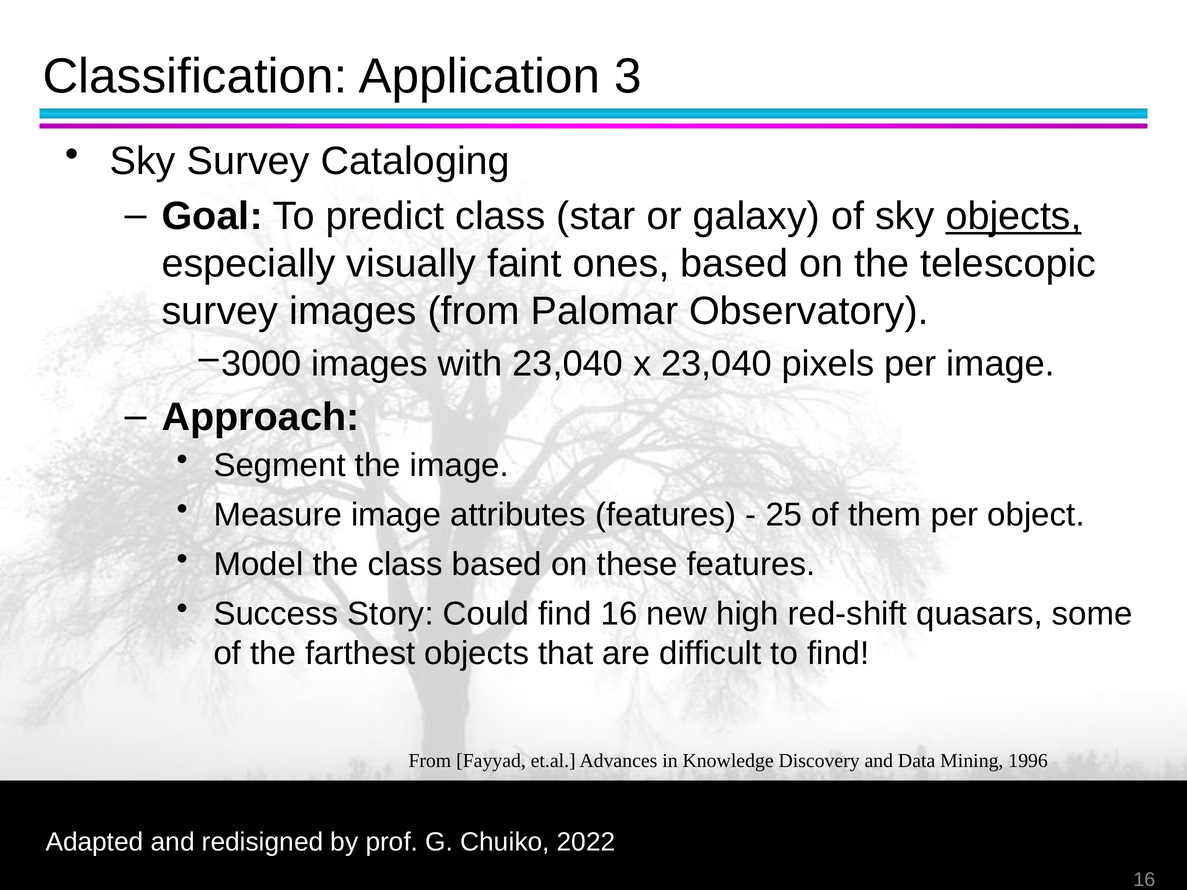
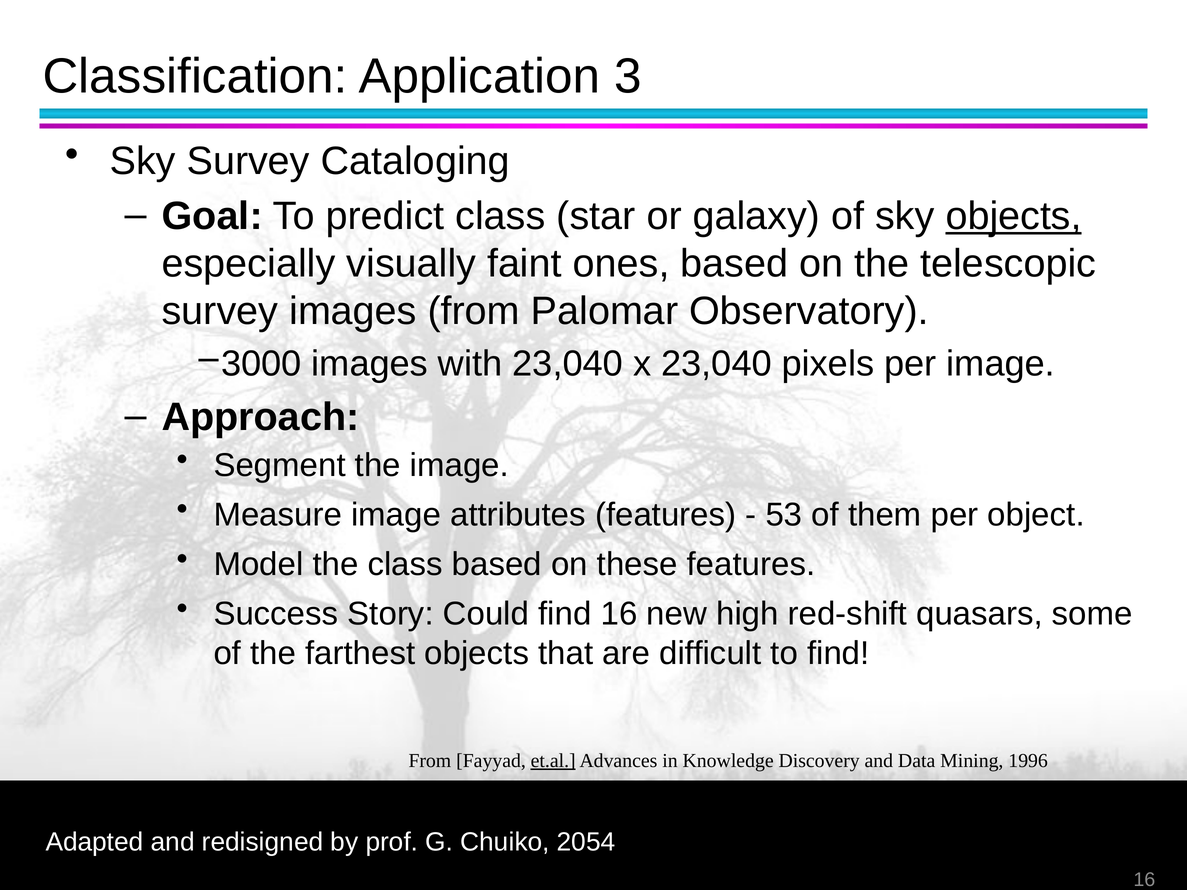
25: 25 -> 53 (784, 515)
et.al underline: none -> present (553, 761)
2022: 2022 -> 2054 (586, 842)
